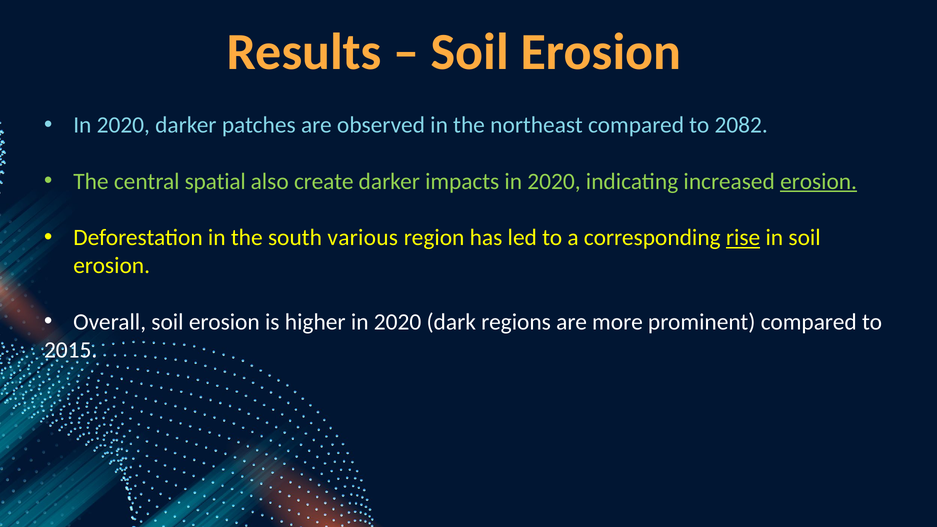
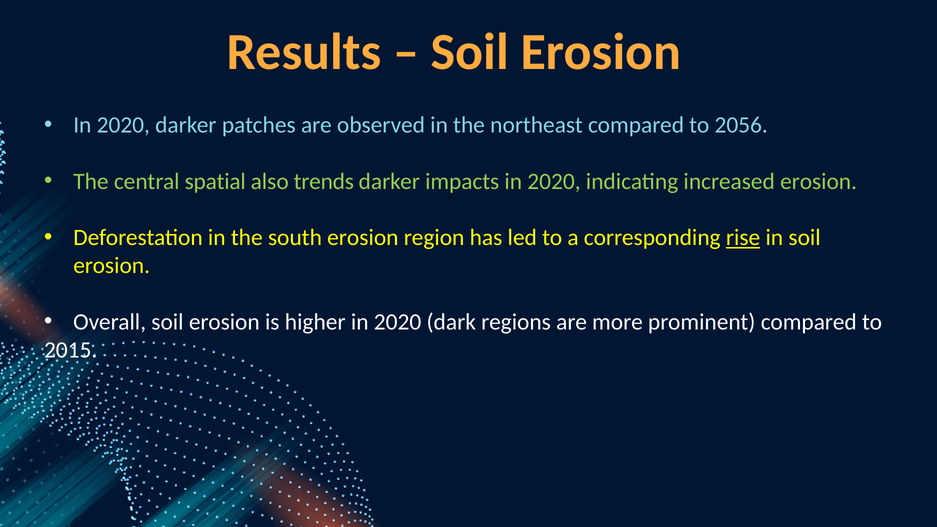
2082: 2082 -> 2056 (741, 125)
create: create -> trends (324, 181)
erosion underline: present -> none (819, 181)
south various: various -> erosion (363, 238)
